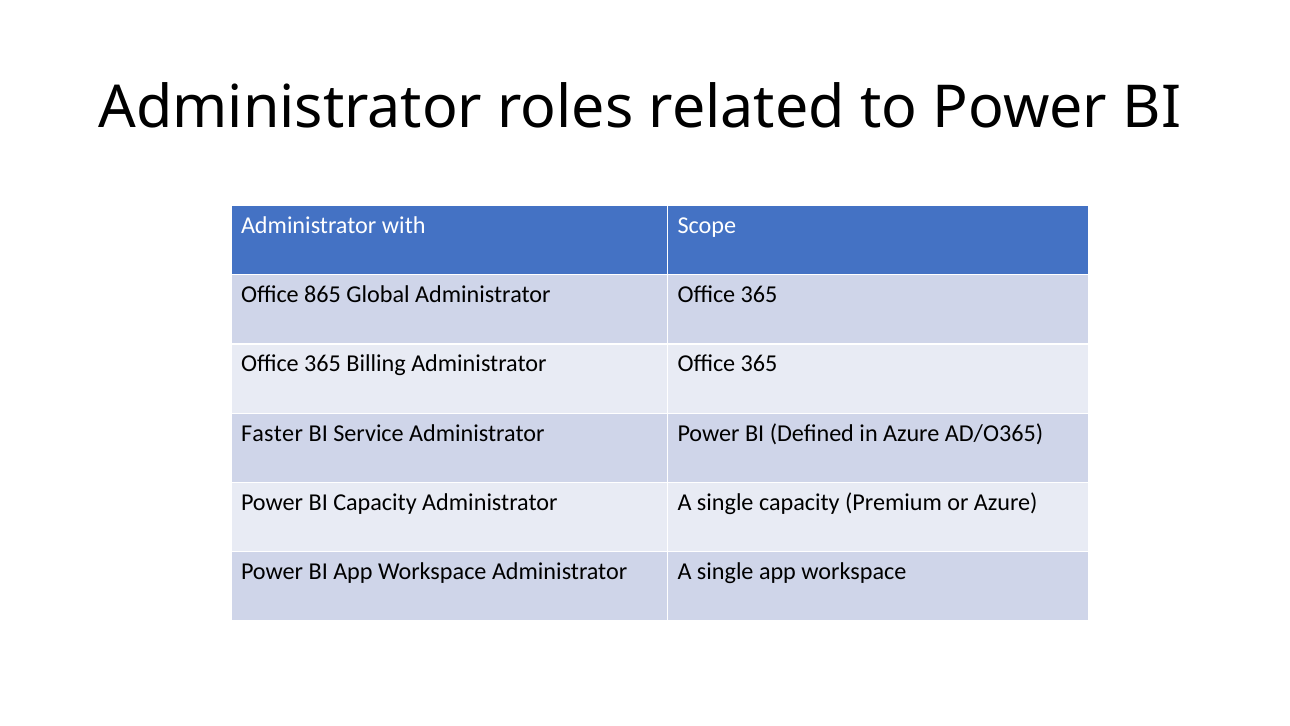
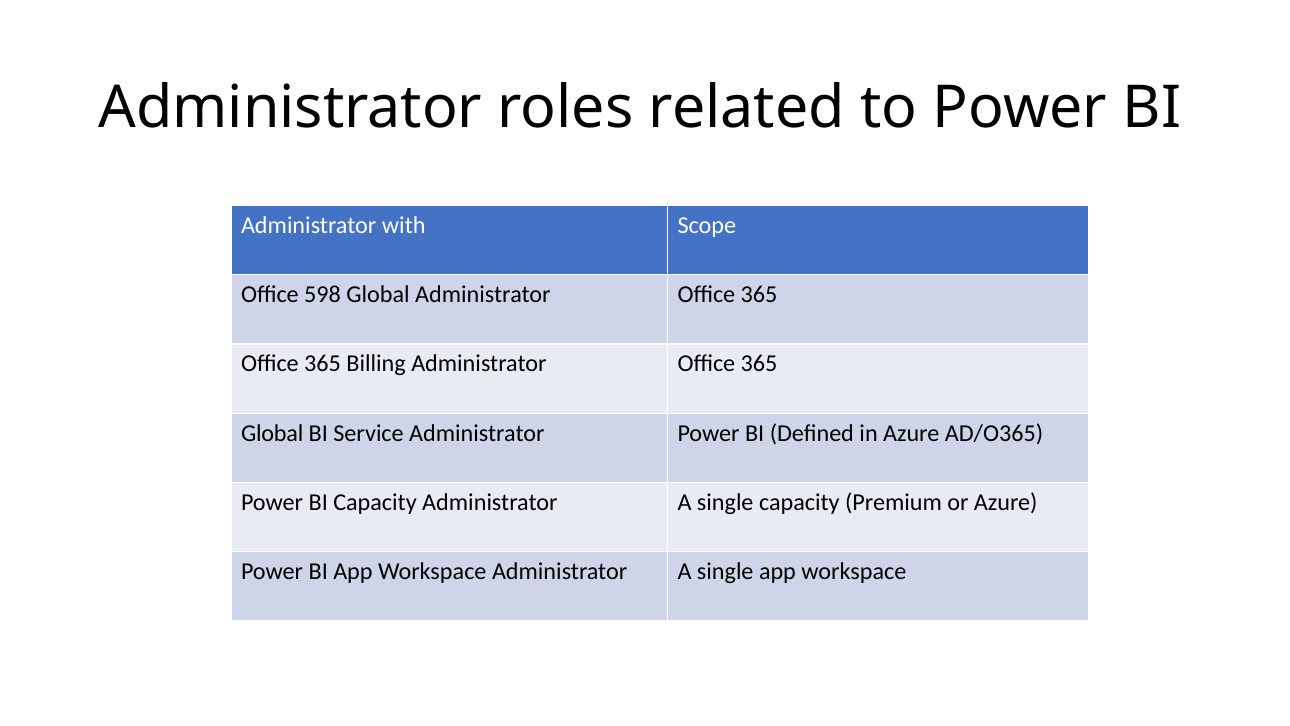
865: 865 -> 598 (323, 295)
Faster: Faster -> Global (272, 433)
